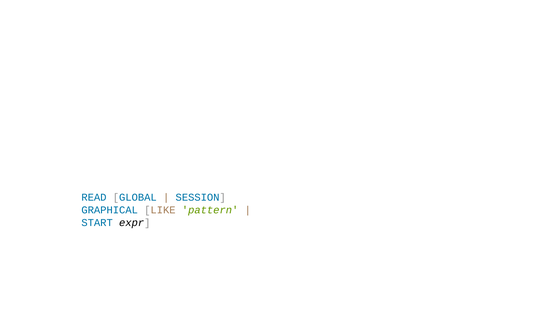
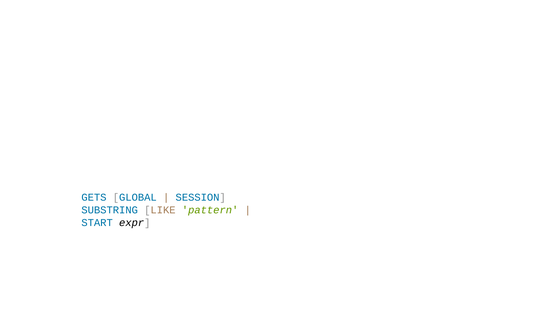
READ: READ -> GETS (94, 197)
GRAPHICAL: GRAPHICAL -> SUBSTRING (110, 210)
